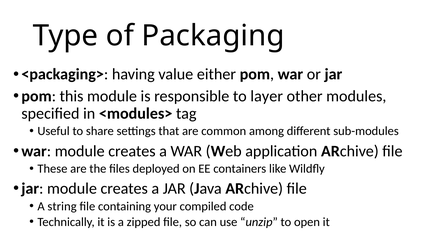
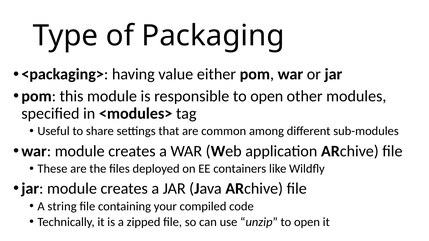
responsible to layer: layer -> open (267, 96)
